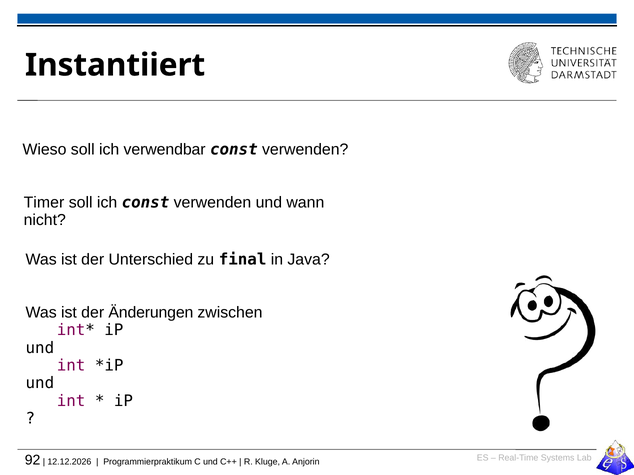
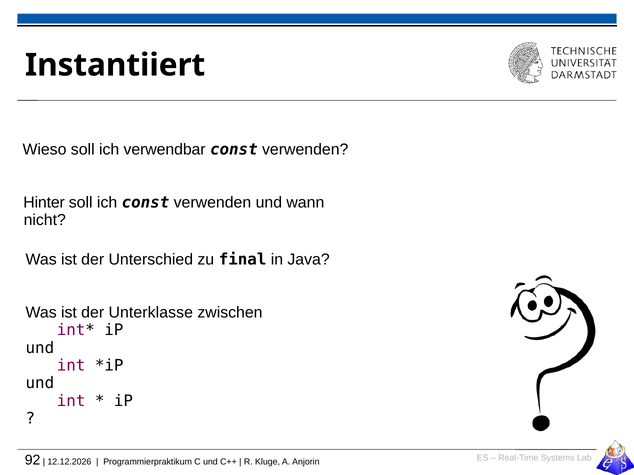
Timer: Timer -> Hinter (44, 203)
Änderungen: Änderungen -> Unterklasse (151, 313)
